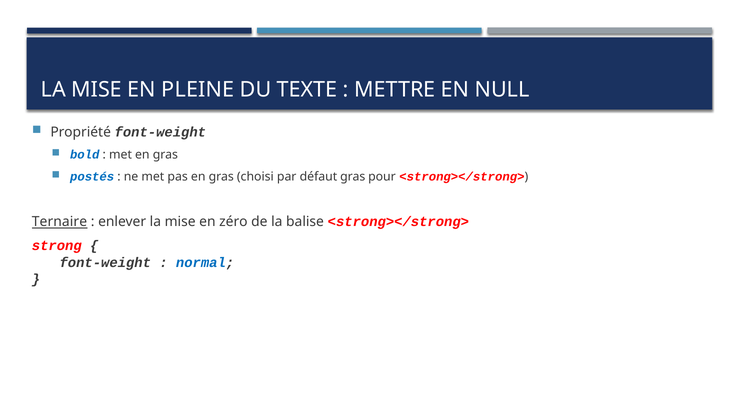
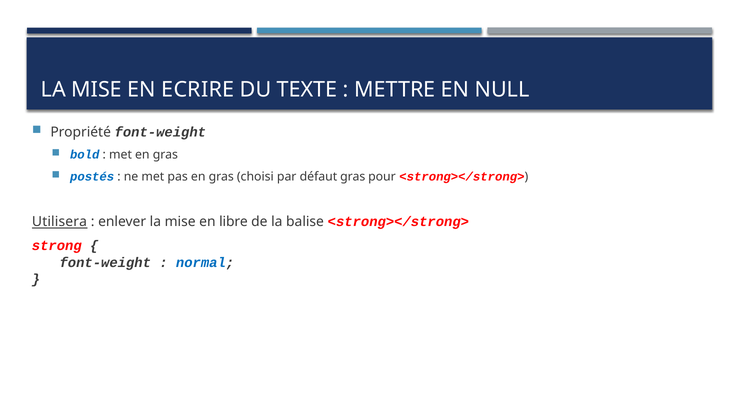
PLEINE: PLEINE -> ECRIRE (198, 90)
Ternaire: Ternaire -> Utilisera (59, 222)
zéro: zéro -> libre (233, 222)
